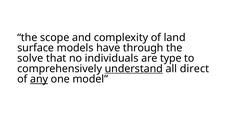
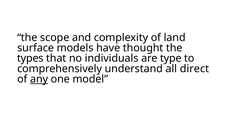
through: through -> thought (143, 48)
solve: solve -> types (30, 58)
understand underline: present -> none (134, 68)
